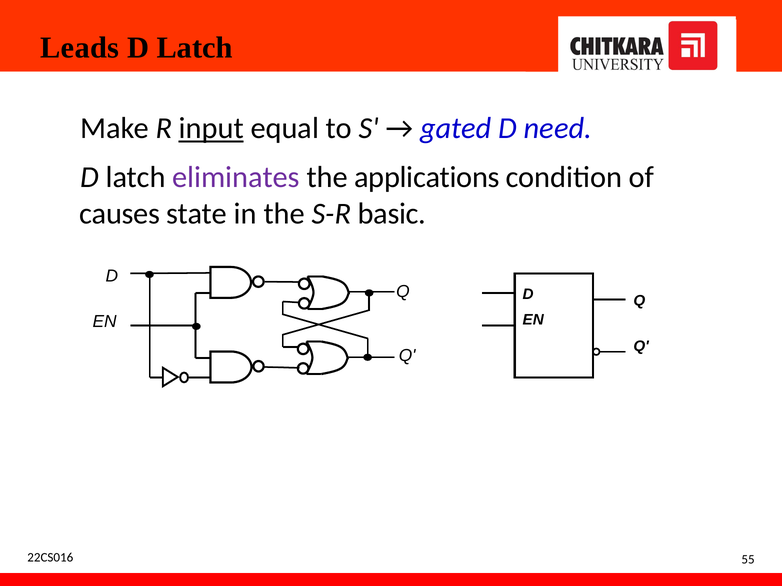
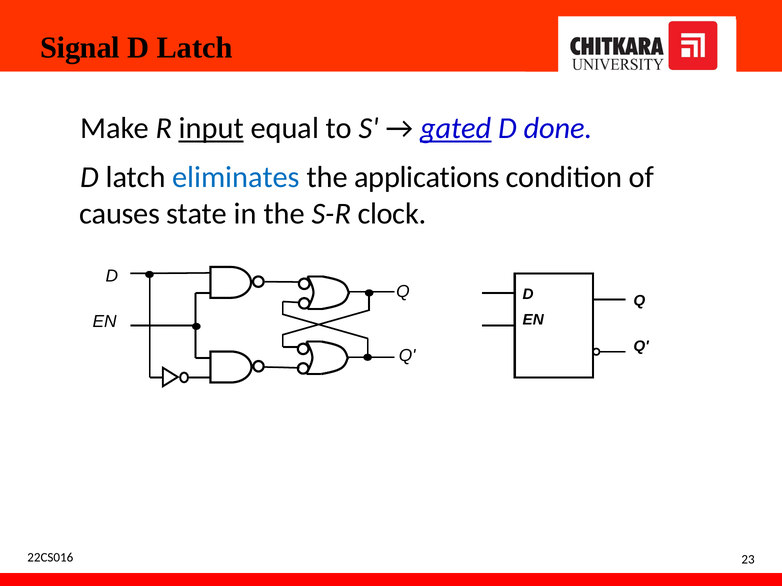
Leads: Leads -> Signal (80, 48)
gated underline: none -> present (456, 129)
need: need -> done (558, 129)
eliminates colour: purple -> blue (236, 177)
basic: basic -> clock (392, 214)
55: 55 -> 23 (748, 560)
